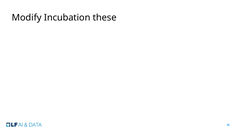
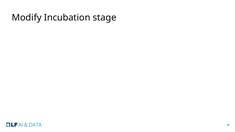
these: these -> stage (105, 18)
